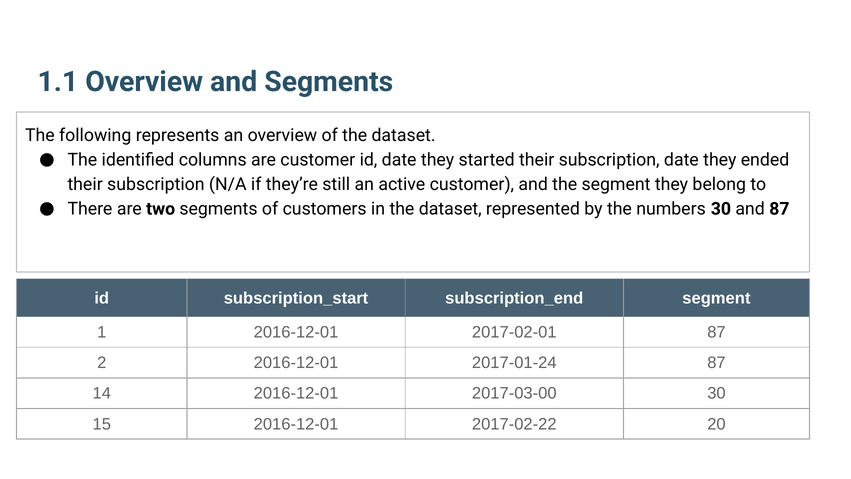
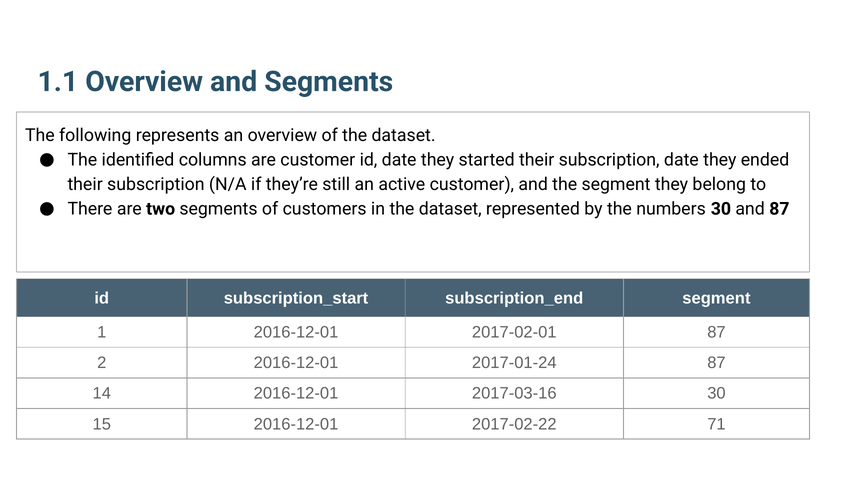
2017-03-00: 2017-03-00 -> 2017-03-16 (514, 393)
20: 20 -> 71 (716, 424)
